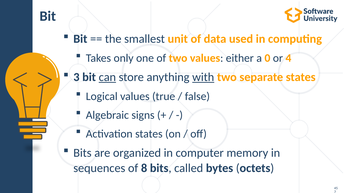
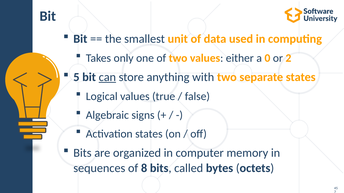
4: 4 -> 2 (288, 58)
3: 3 -> 5 (76, 77)
with underline: present -> none (203, 77)
